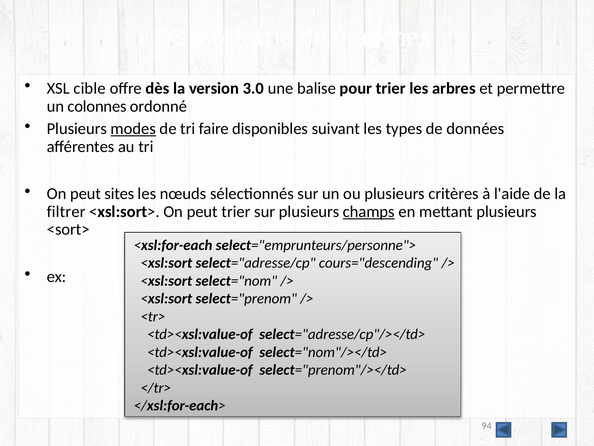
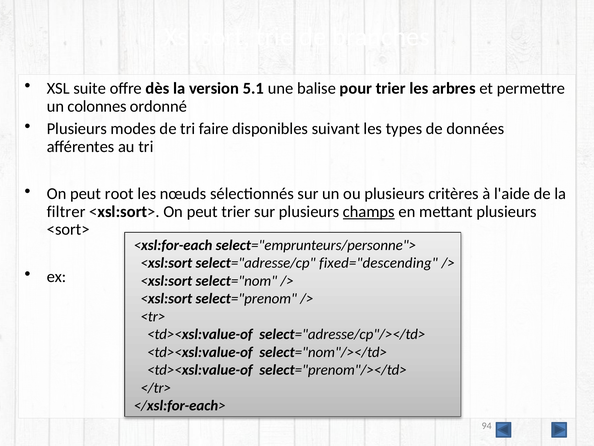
cible: cible -> suite (90, 88)
3.0: 3.0 -> 5.1 (253, 88)
modes underline: present -> none (133, 129)
sites: sites -> root (119, 194)
cours="descending: cours="descending -> fixed="descending (378, 263)
